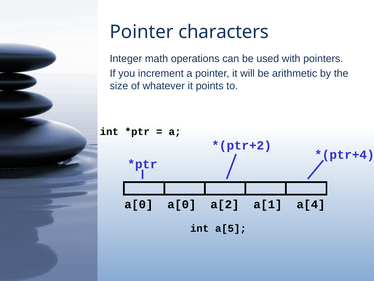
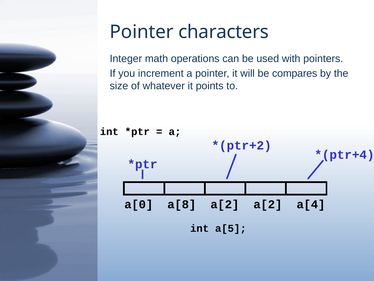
arithmetic: arithmetic -> compares (295, 73)
a[0 a[0: a[0 -> a[8 (182, 204)
a[2 a[1: a[1 -> a[2 (268, 204)
